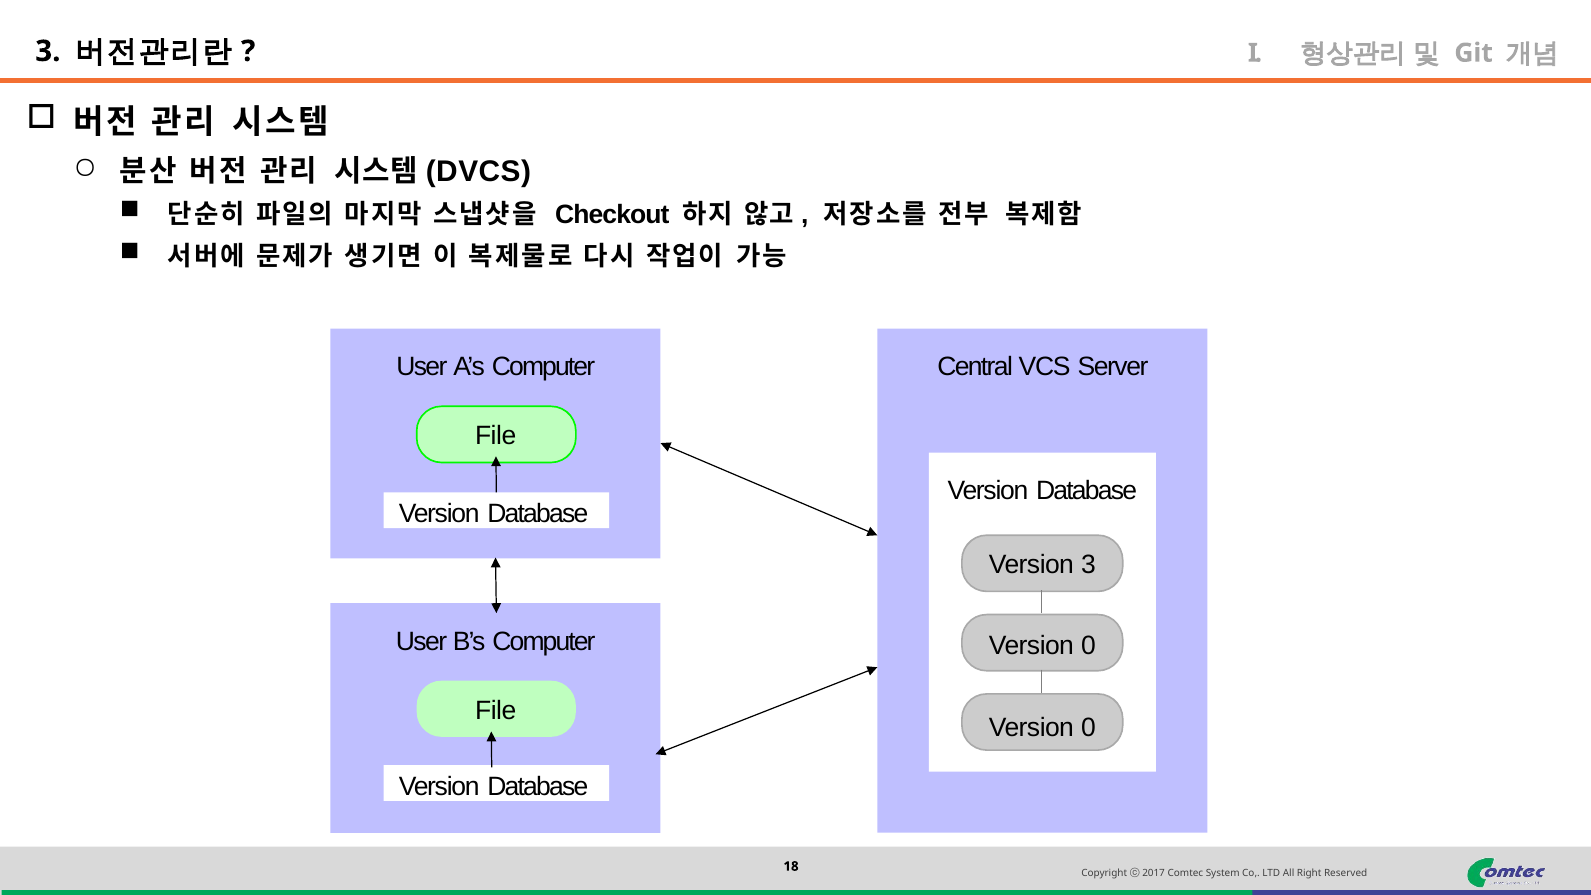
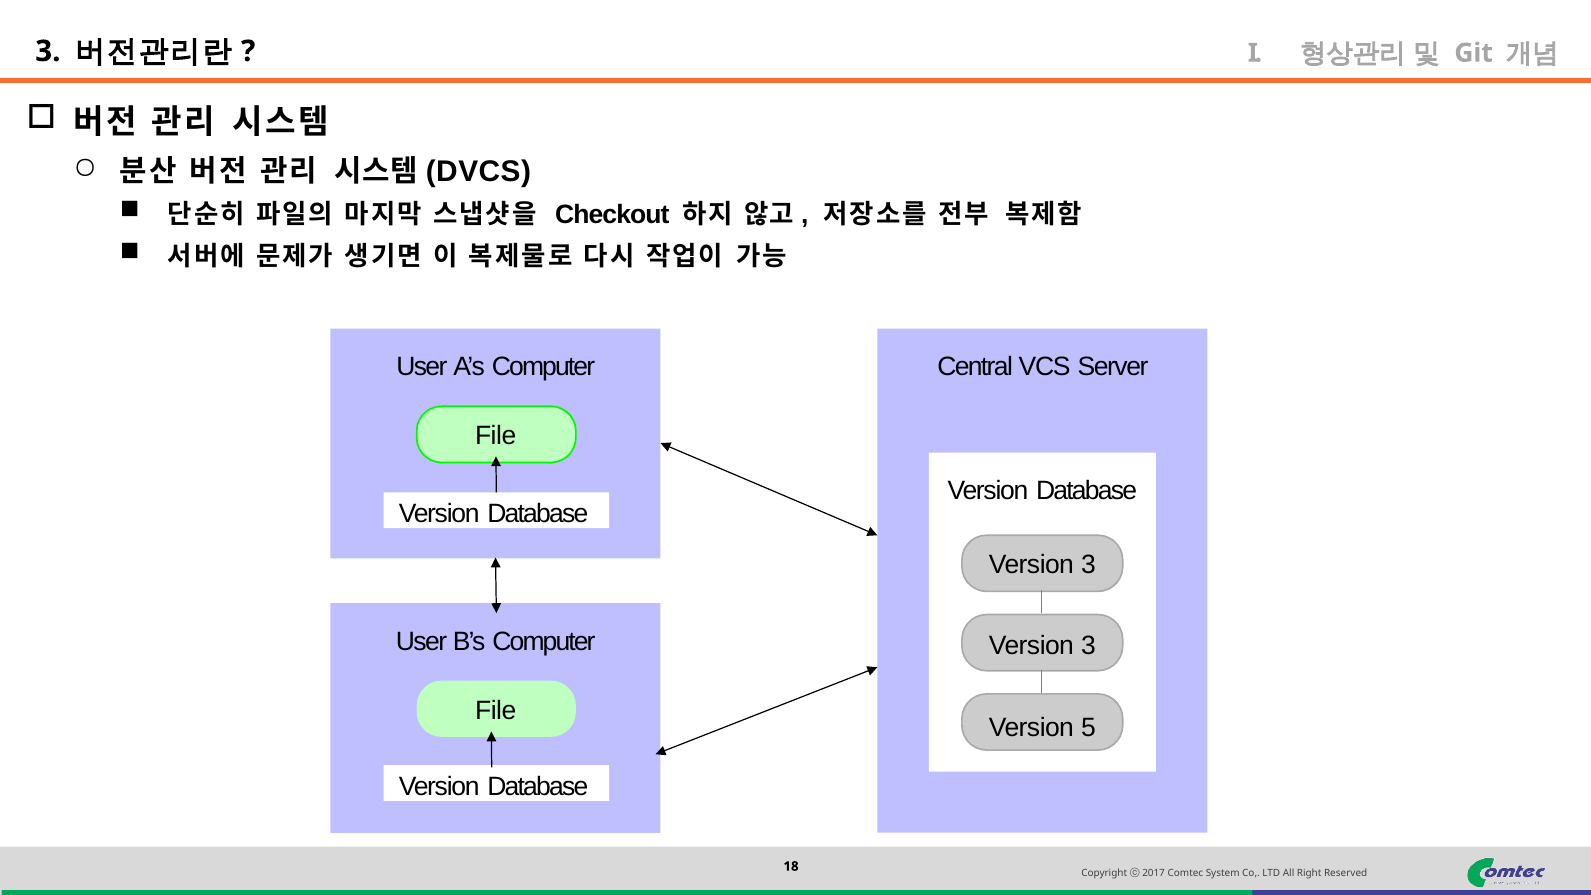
0: 0 -> 3 (1088, 646)
0: 0 -> 5 (1088, 727)
